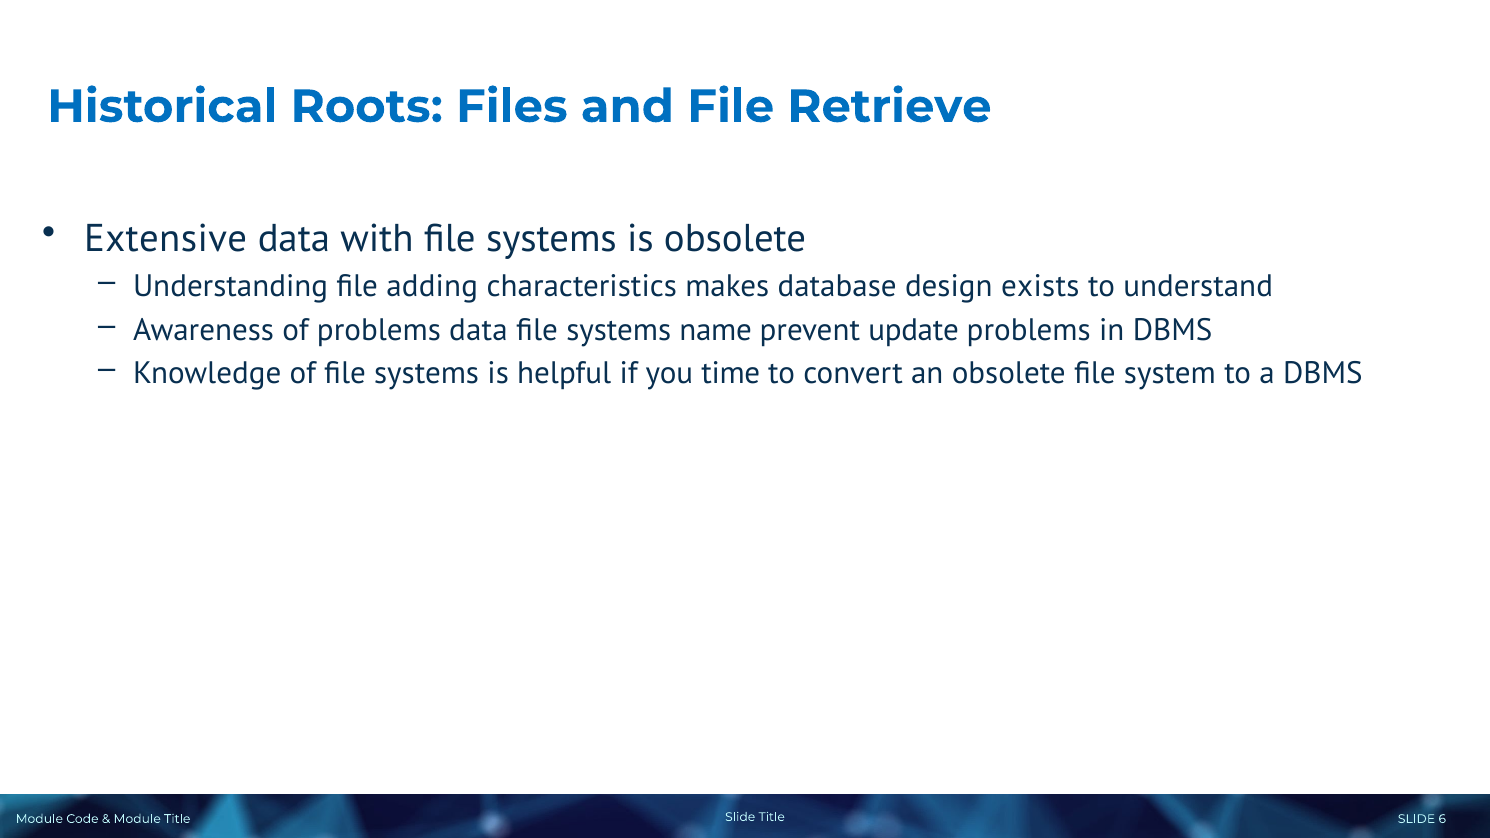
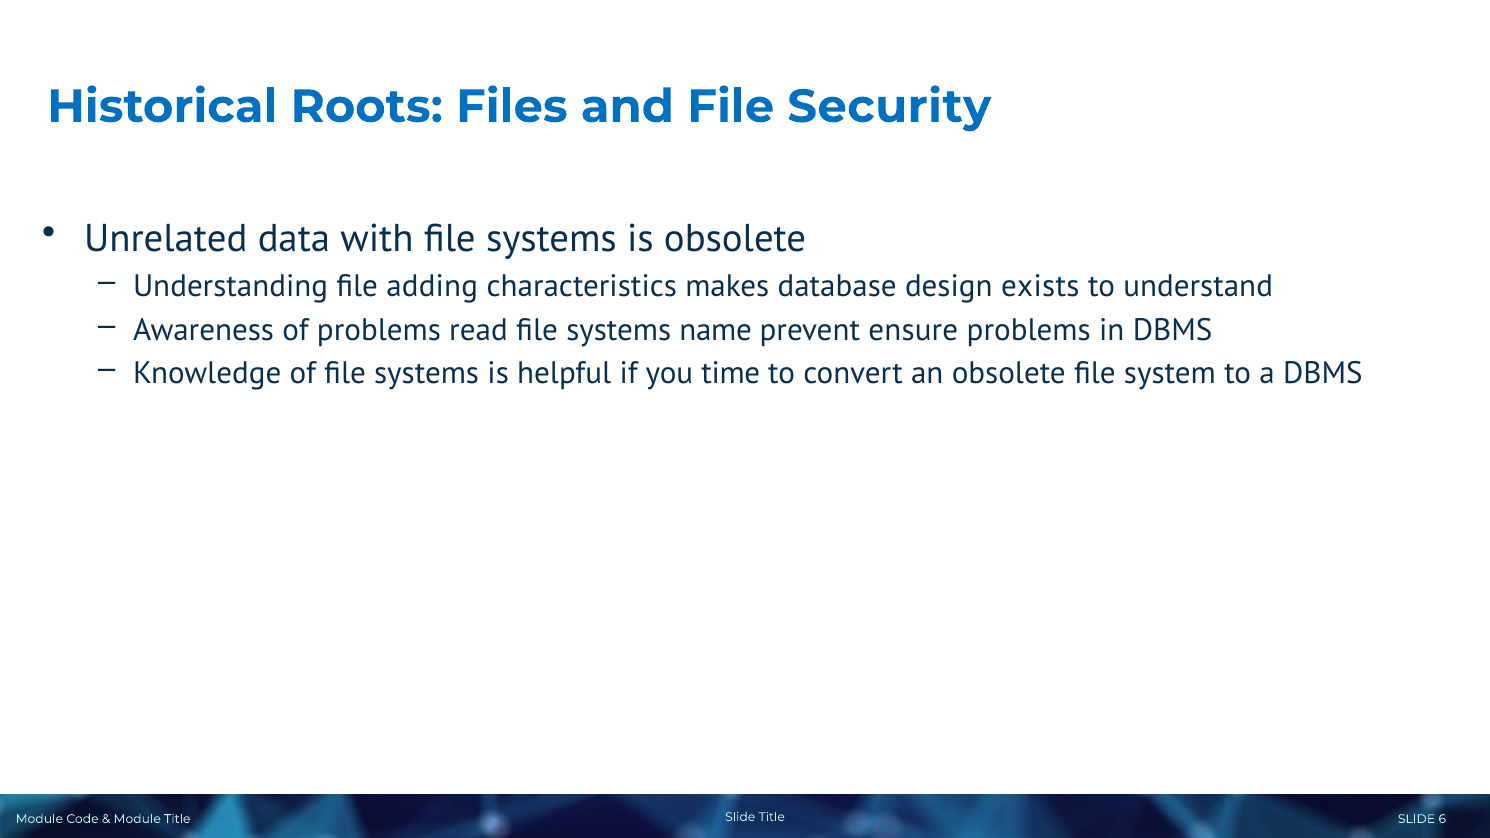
Retrieve: Retrieve -> Security (889, 107)
Extensive: Extensive -> Unrelated (166, 239)
problems data: data -> read (479, 330)
update: update -> ensure (913, 330)
